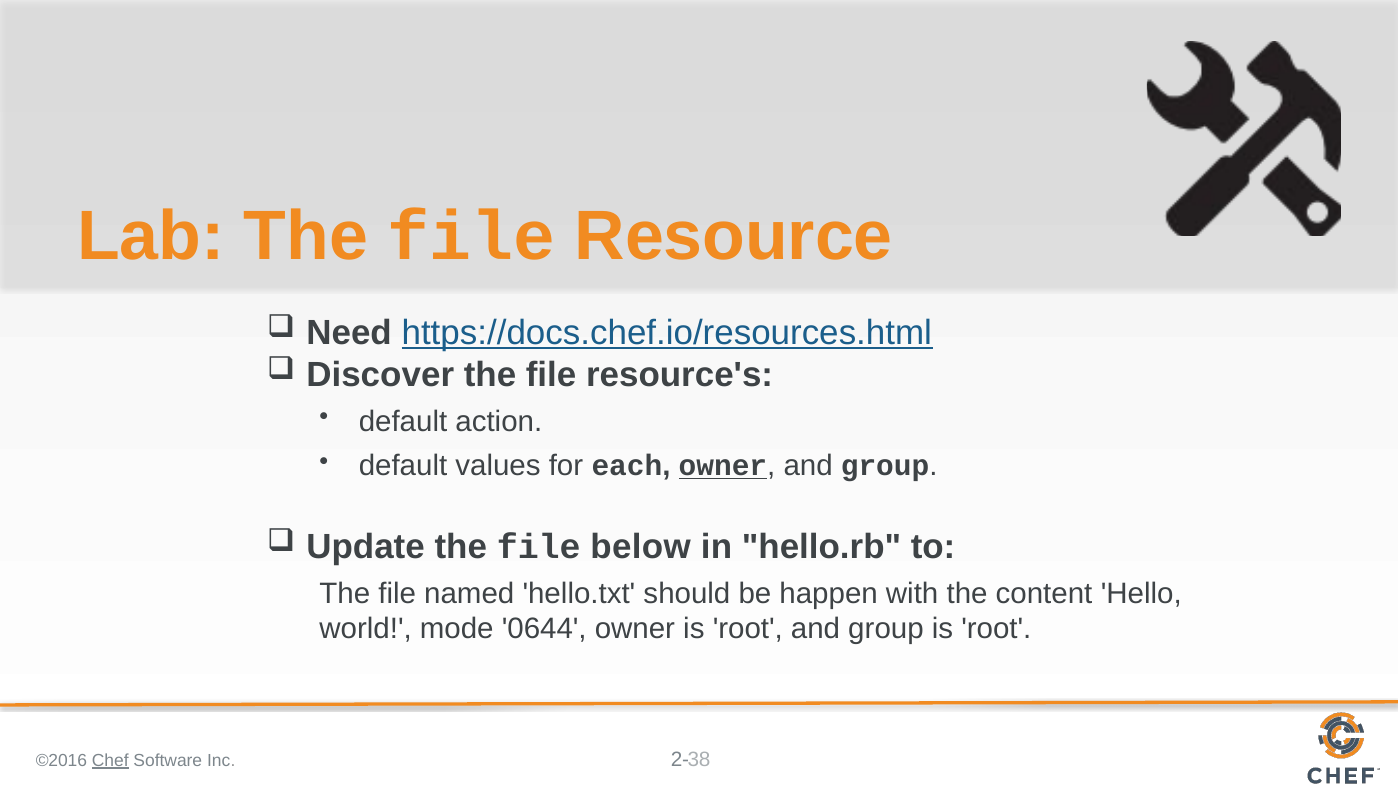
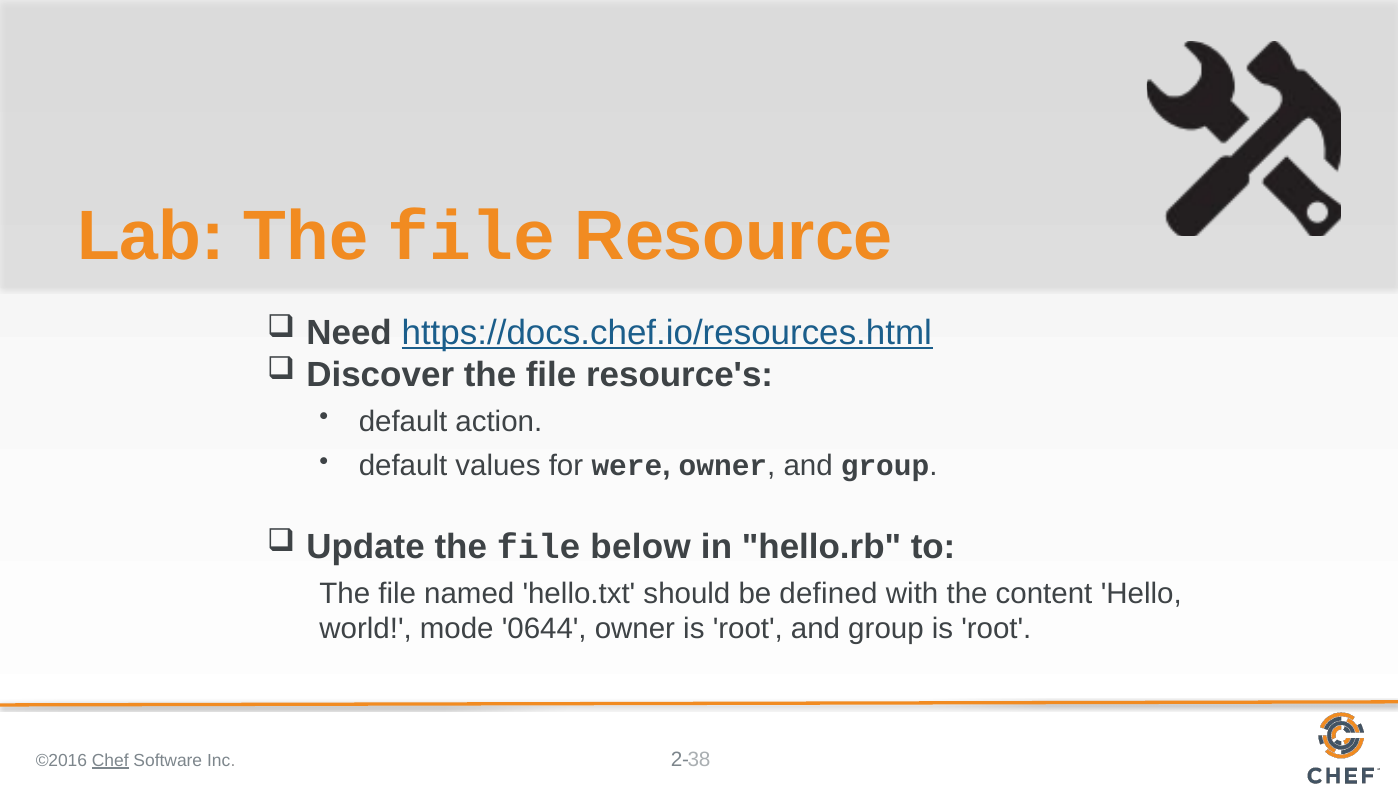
each: each -> were (627, 466)
owner underline: present -> none (723, 466)
happen: happen -> defined (829, 594)
